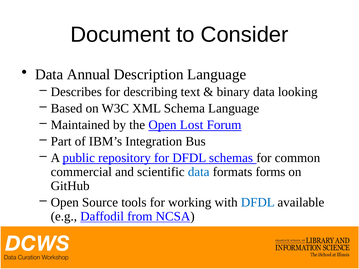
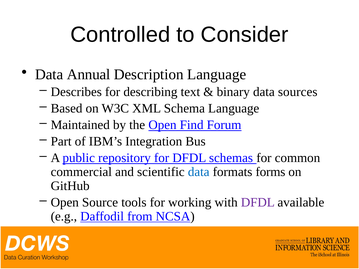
Document: Document -> Controlled (120, 35)
looking: looking -> sources (298, 92)
Lost: Lost -> Find (192, 125)
DFDL colour: blue -> purple (258, 203)
